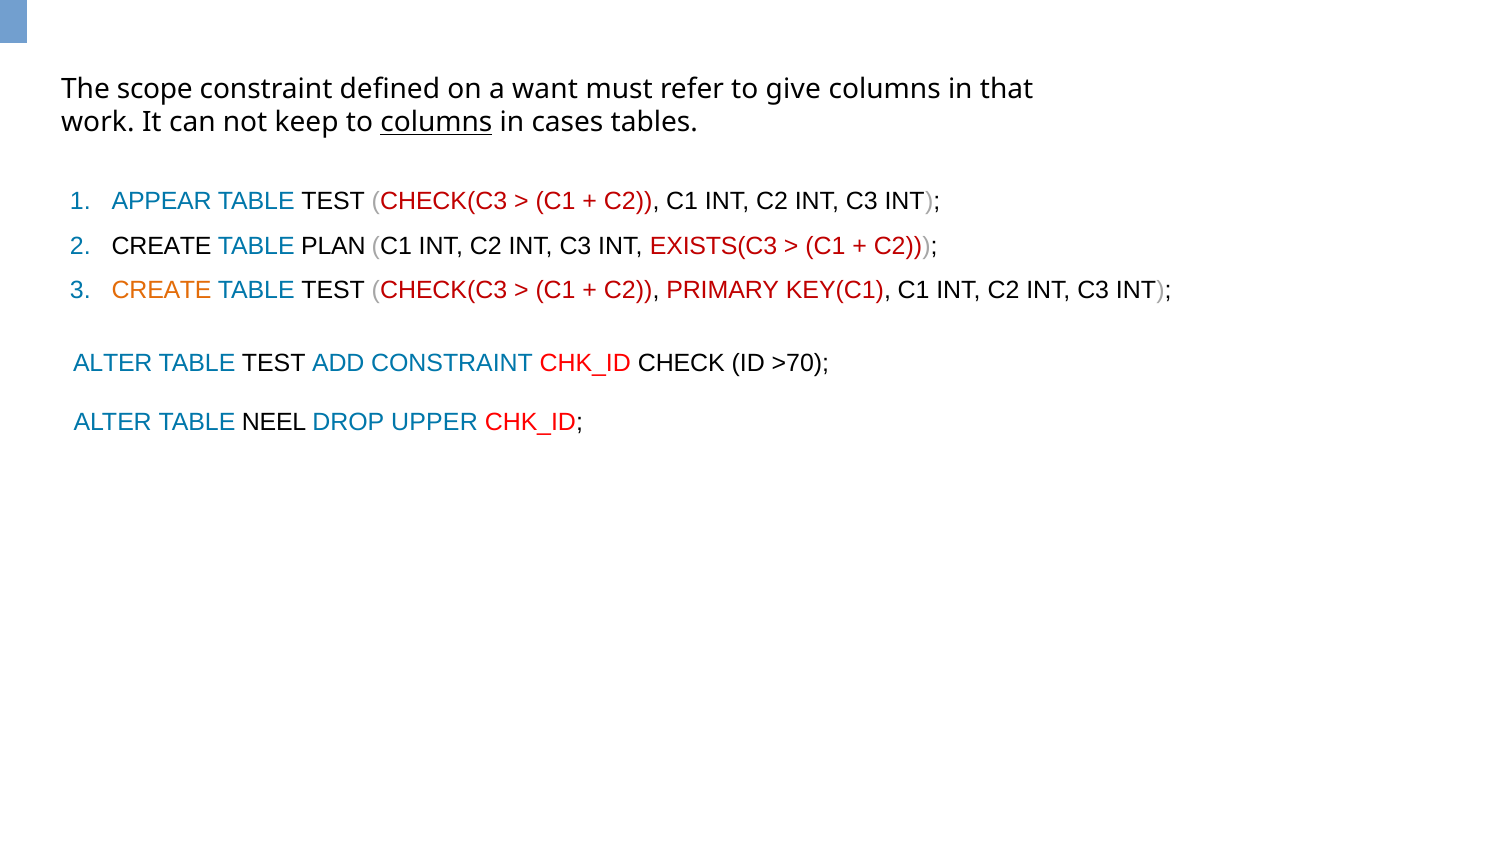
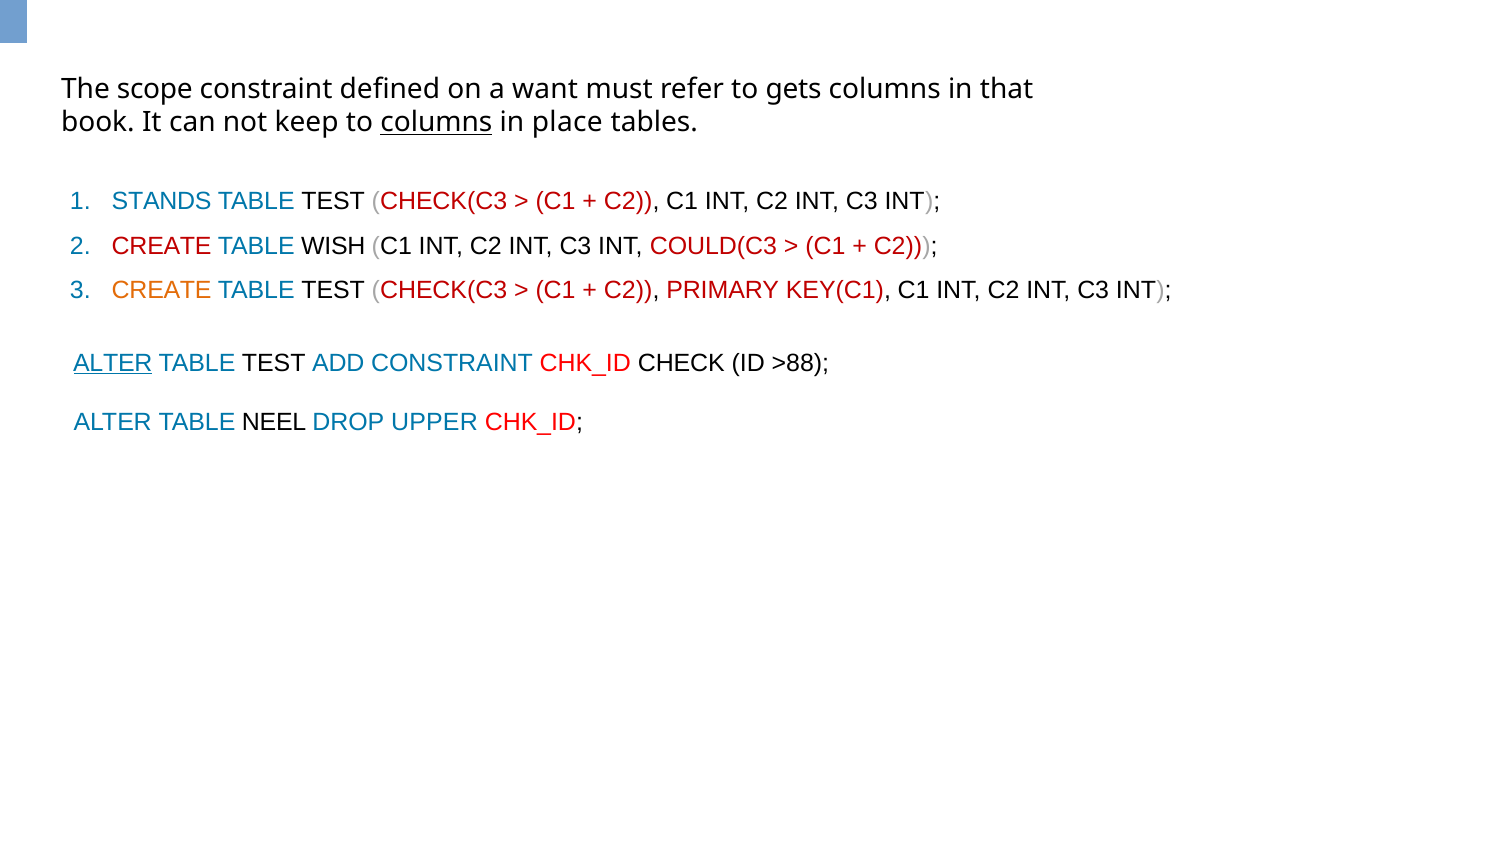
give: give -> gets (794, 89)
work: work -> book (98, 123)
cases: cases -> place (567, 123)
APPEAR: APPEAR -> STANDS (162, 201)
CREATE colour: black -> red (162, 246)
PLAN: PLAN -> WISH (333, 246)
EXISTS(C3: EXISTS(C3 -> COULD(C3 (713, 246)
ALTER underline: none -> present (113, 363)
>70: >70 -> >88 (800, 363)
